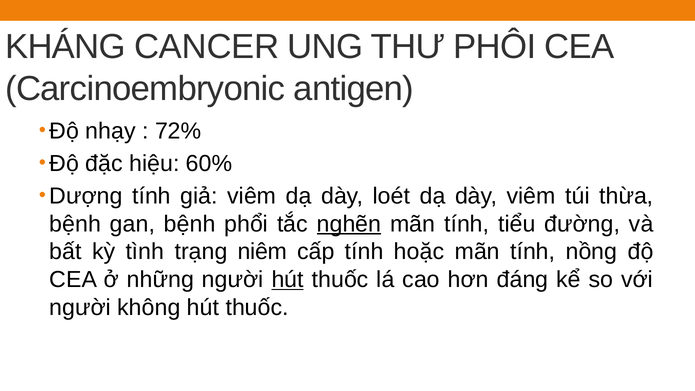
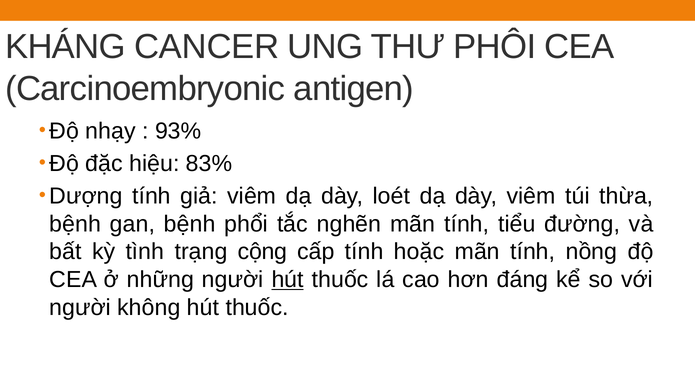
72%: 72% -> 93% (178, 131)
60%: 60% -> 83% (209, 164)
nghẽn underline: present -> none (349, 224)
niêm: niêm -> cộng (262, 252)
